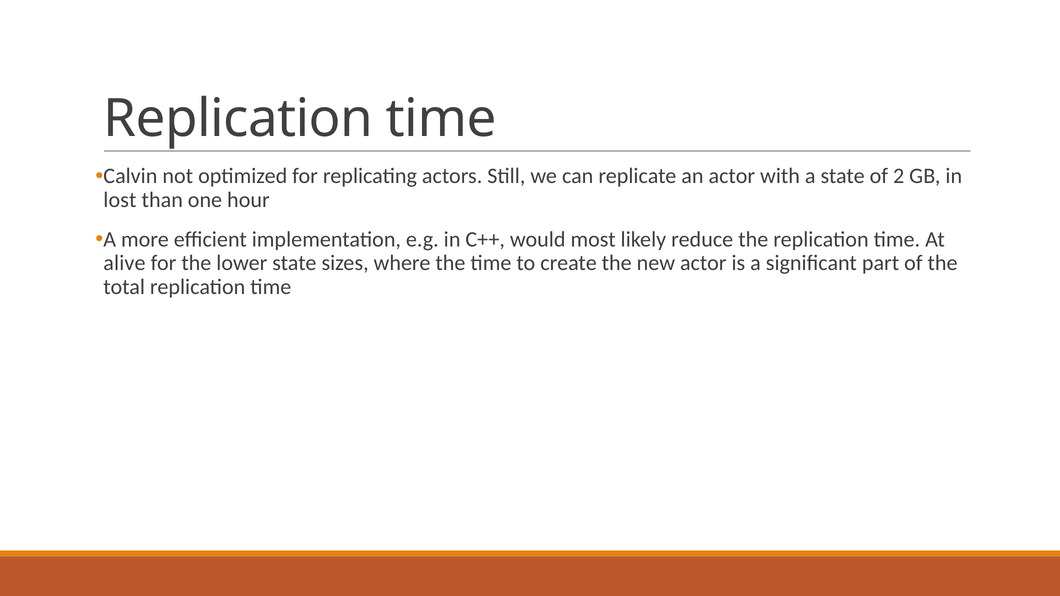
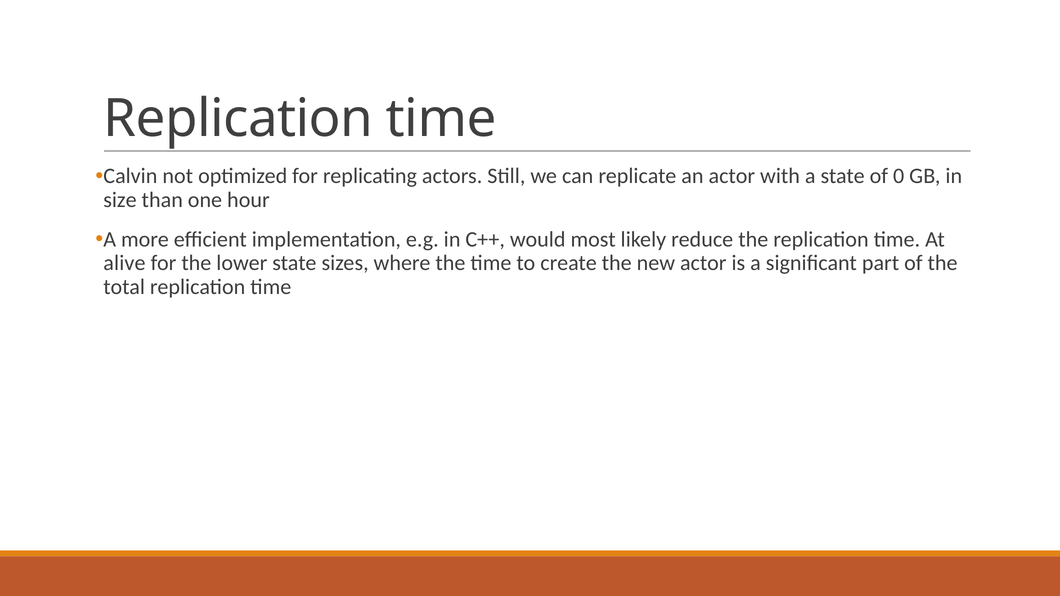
2: 2 -> 0 (899, 176)
lost: lost -> size (120, 200)
